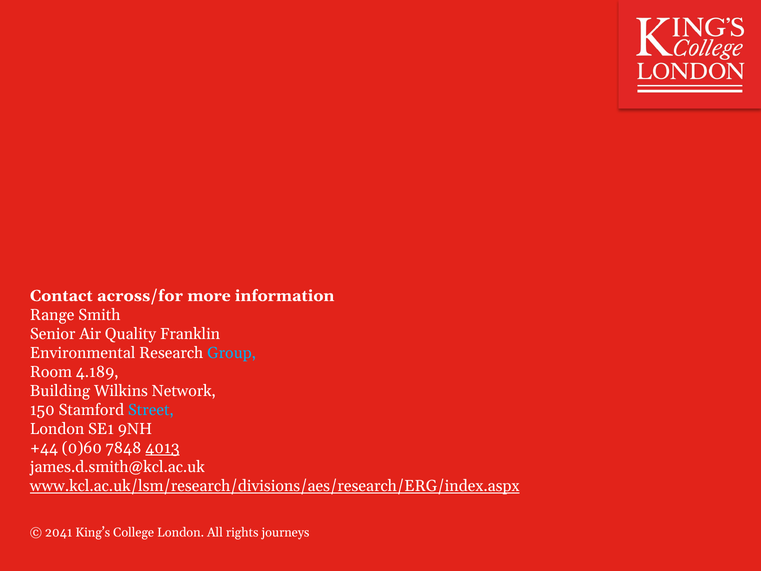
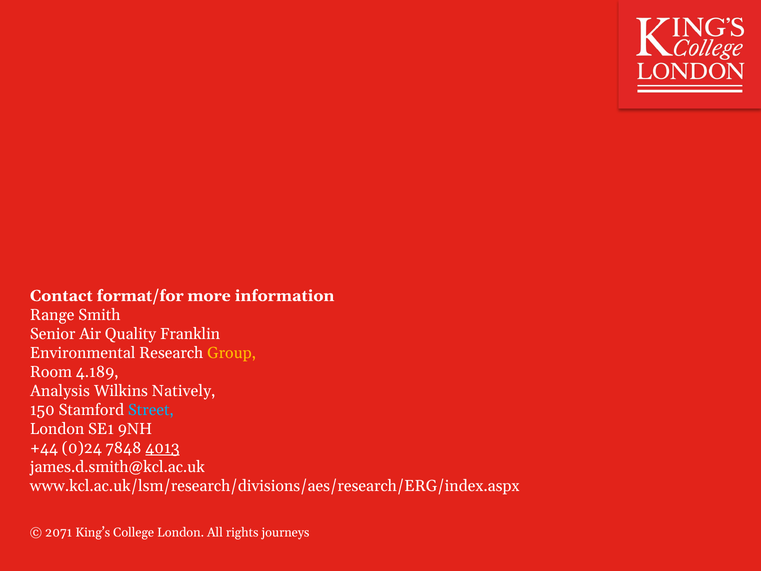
across/for: across/for -> format/for (140, 296)
Group colour: light blue -> yellow (232, 353)
Building: Building -> Analysis (60, 391)
Network: Network -> Natively (184, 391)
0)60: 0)60 -> 0)24 (82, 448)
www.kcl.ac.uk/lsm/research/divisions/aes/research/ERG/index.aspx underline: present -> none (275, 486)
2041: 2041 -> 2071 (59, 532)
